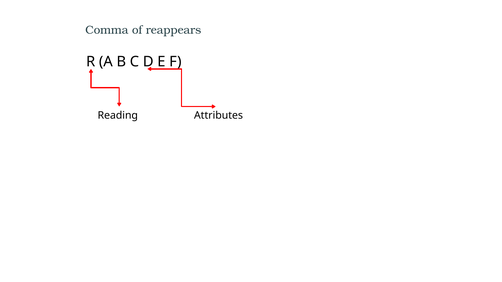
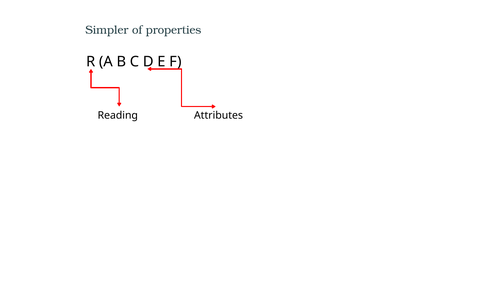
Comma: Comma -> Simpler (107, 30)
reappears: reappears -> properties (174, 30)
